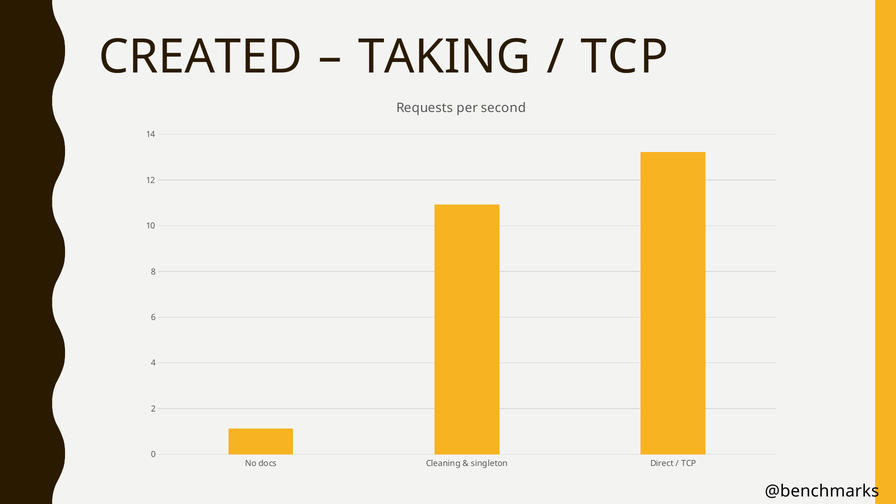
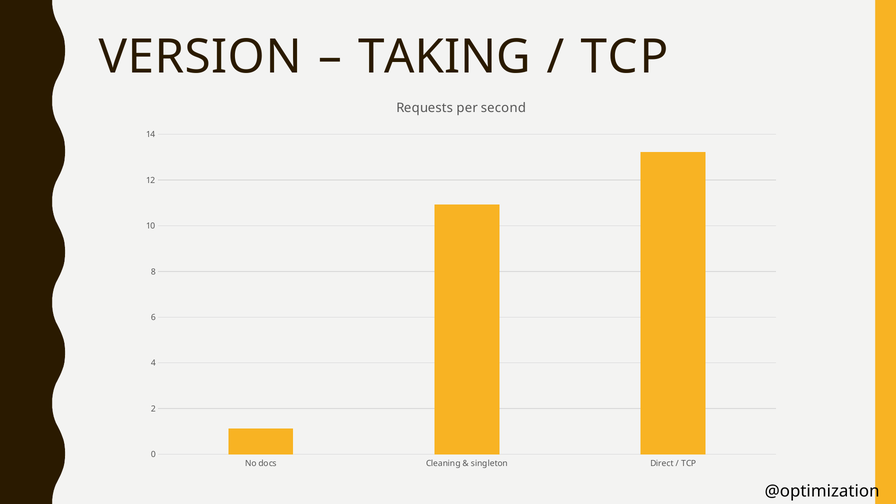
CREATED: CREATED -> VERSION (200, 57)
@benchmarks: @benchmarks -> @optimization (822, 491)
